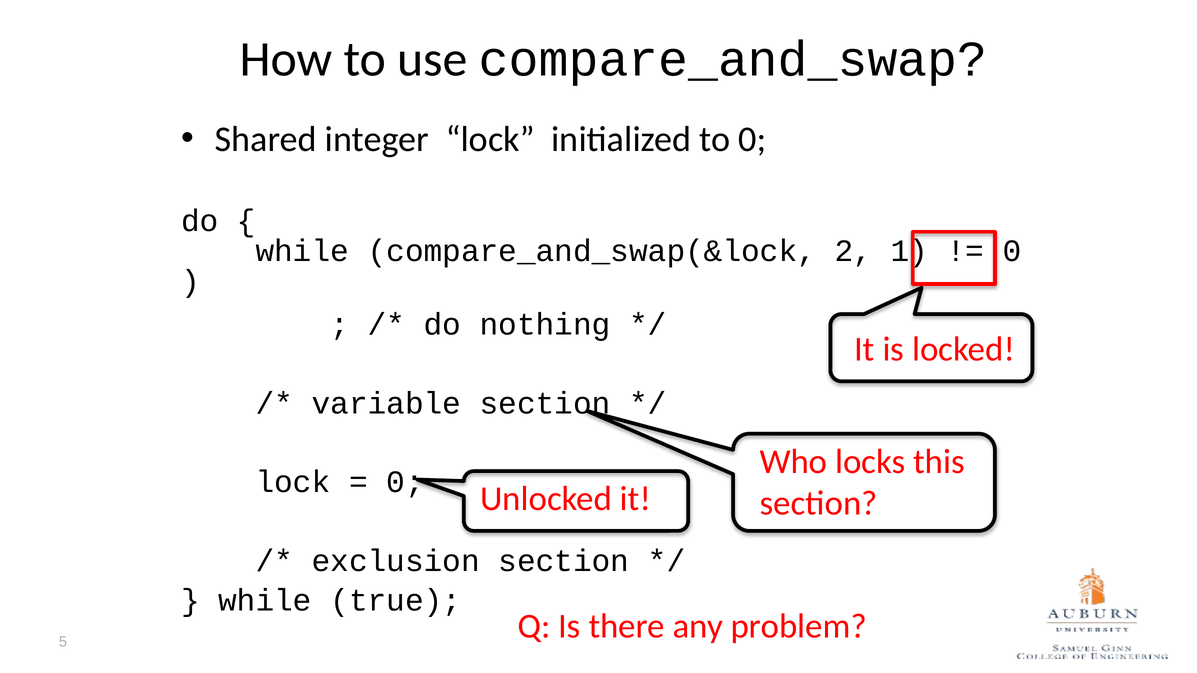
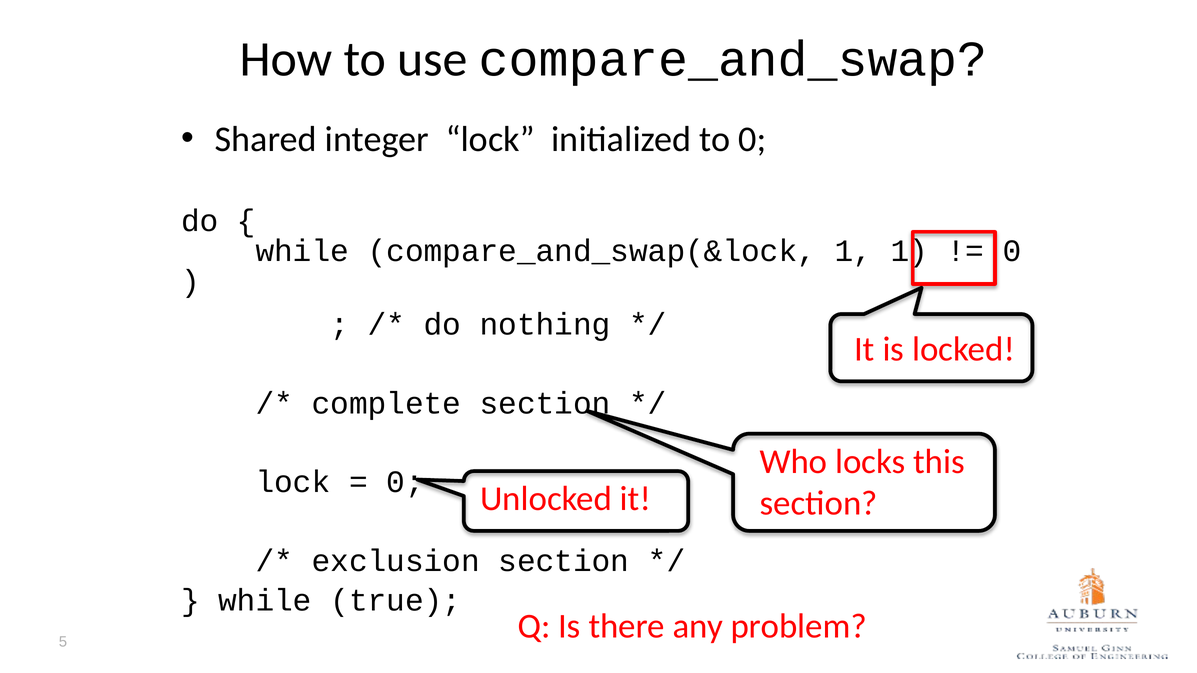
compare_and_swap(&lock 2: 2 -> 1 (853, 251)
variable: variable -> complete (386, 403)
